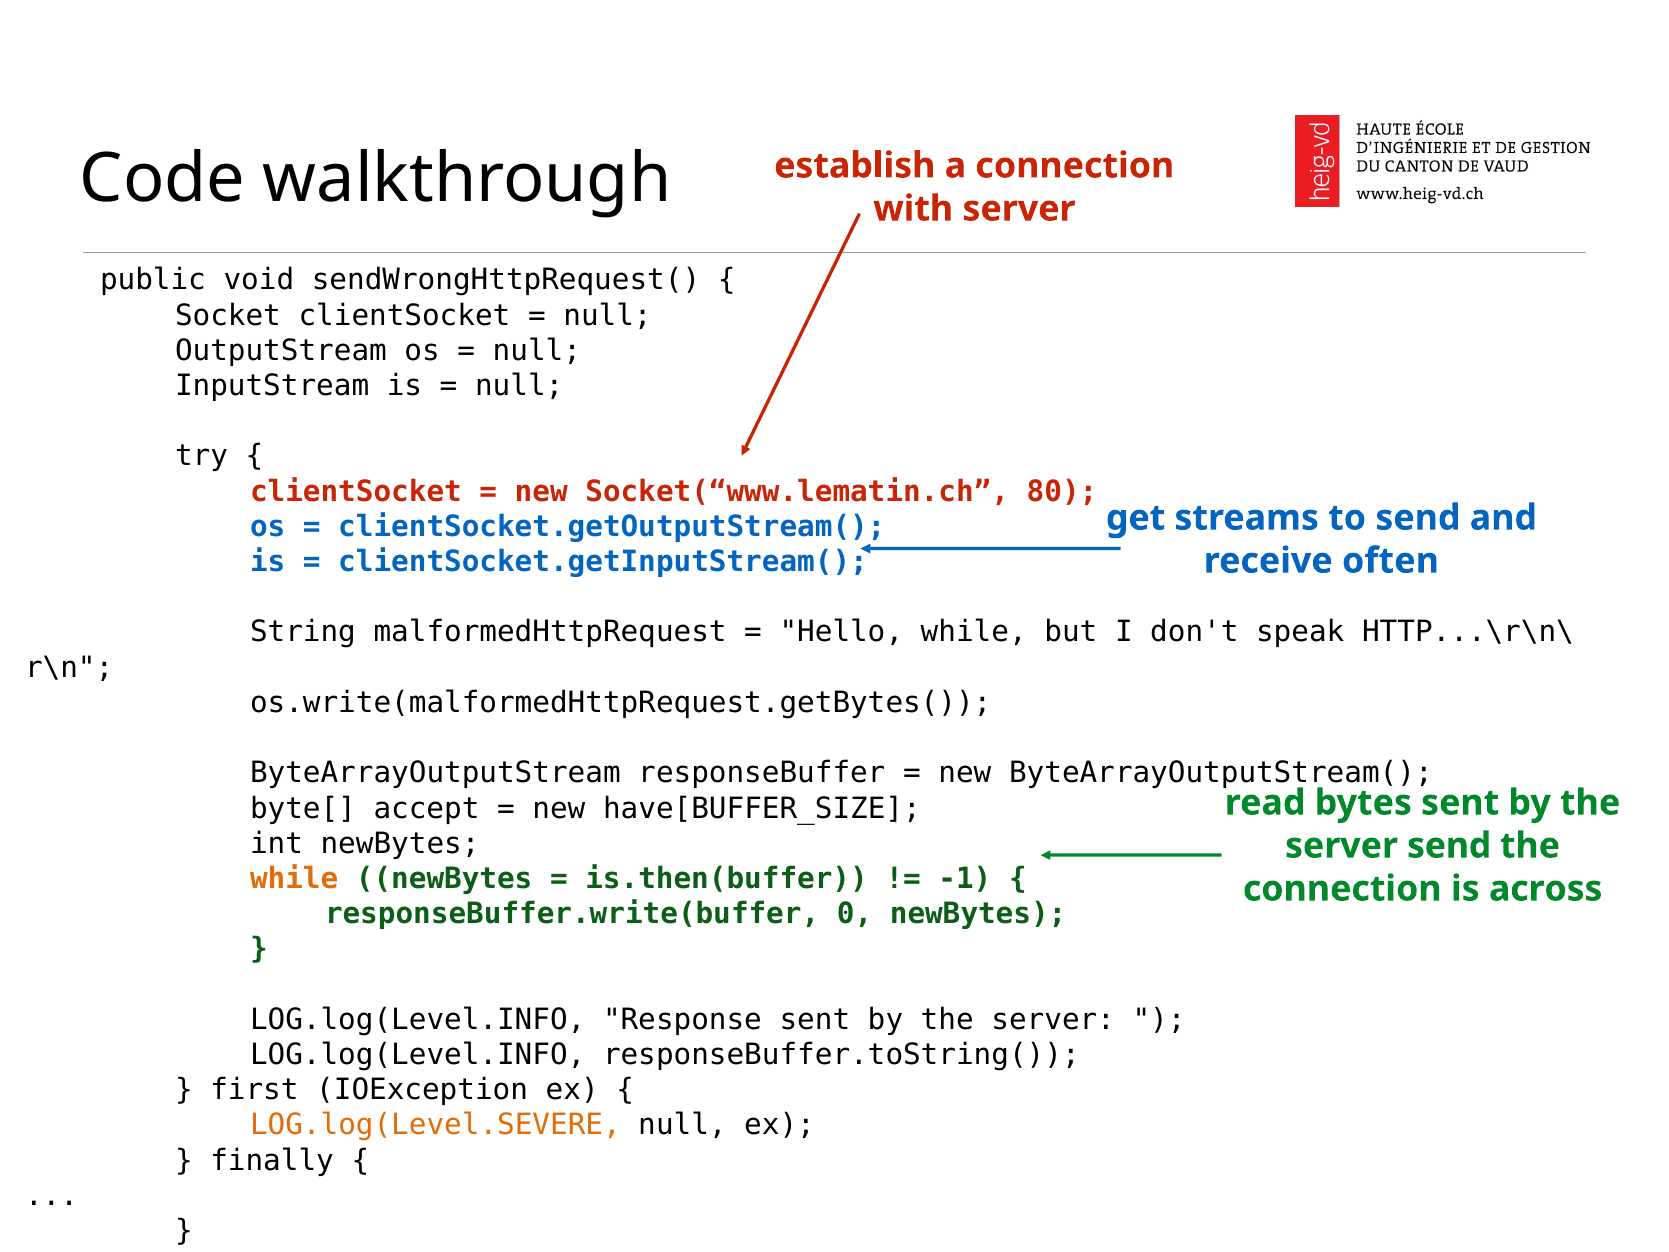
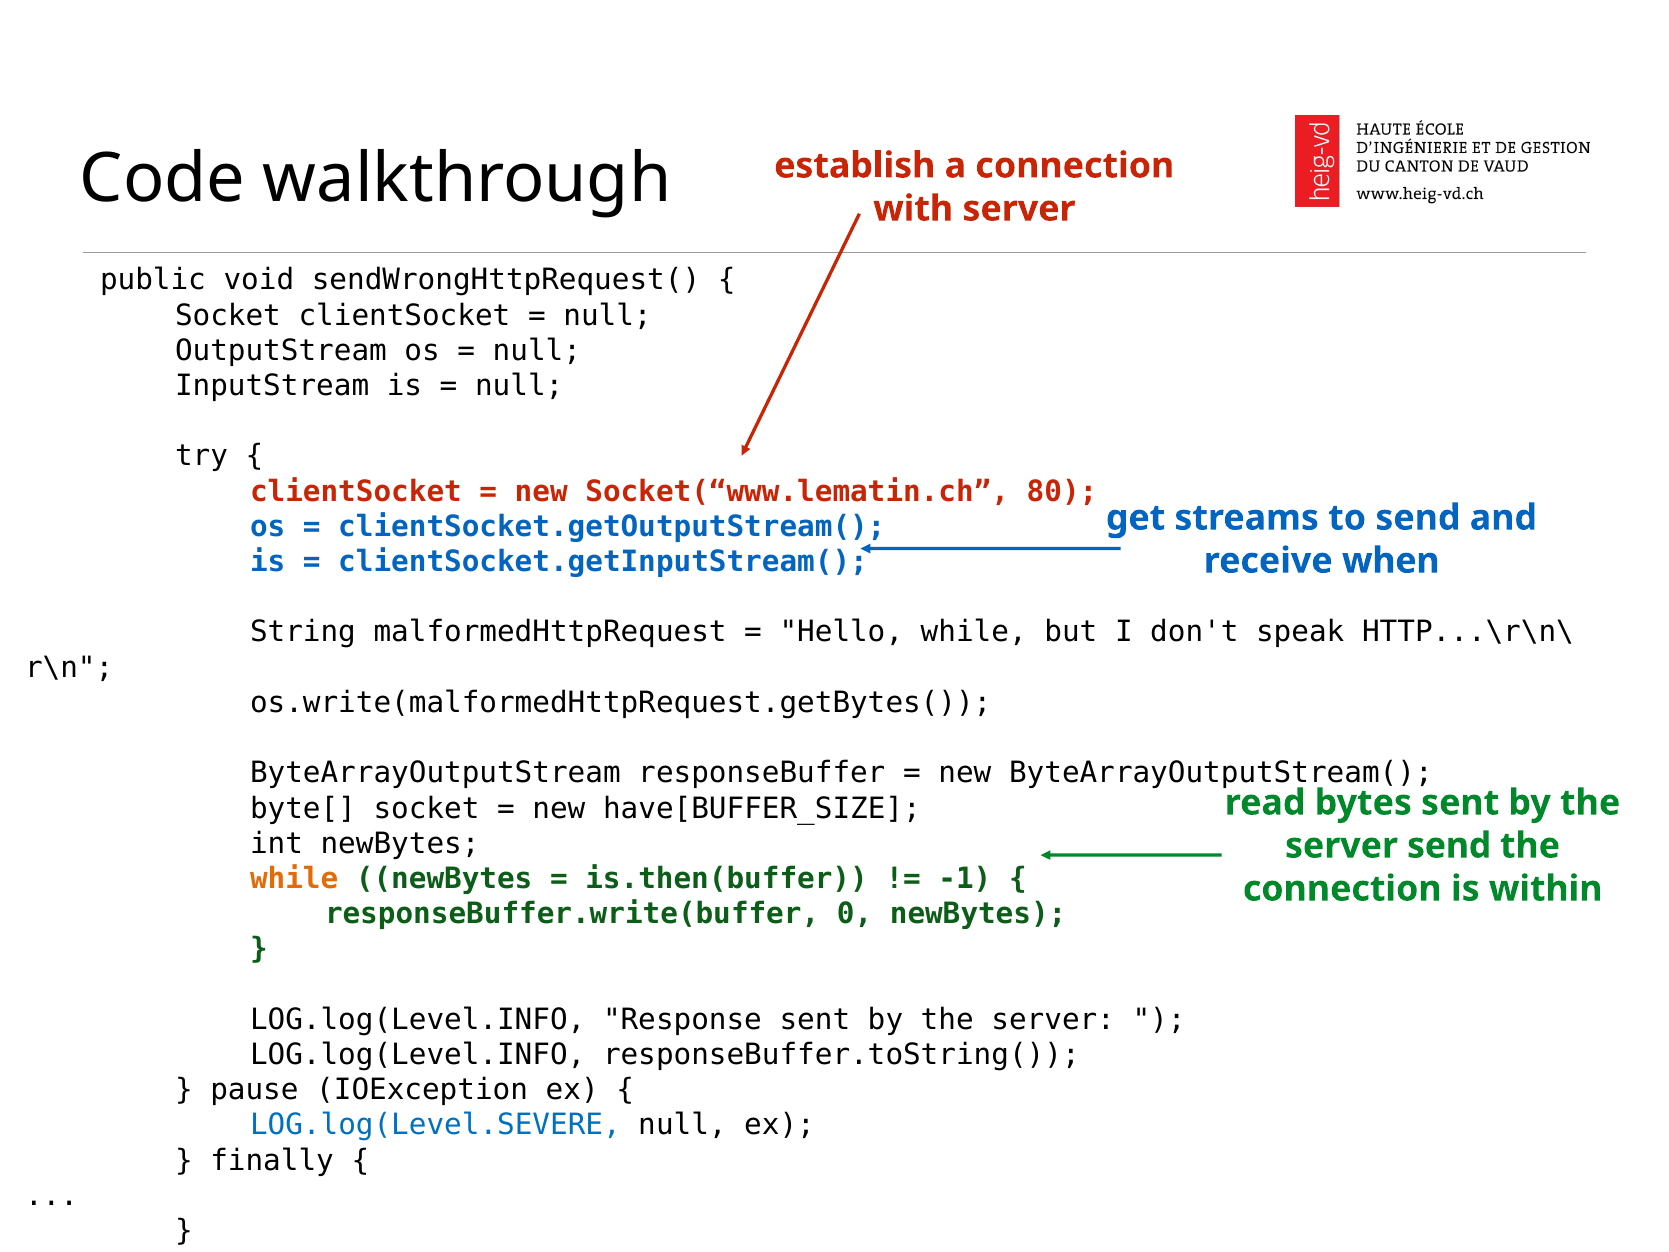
often: often -> when (1391, 561)
byte[ accept: accept -> socket (427, 808)
across: across -> within (1546, 889)
first: first -> pause (254, 1090)
LOG.log(Level.SEVERE colour: orange -> blue (435, 1125)
